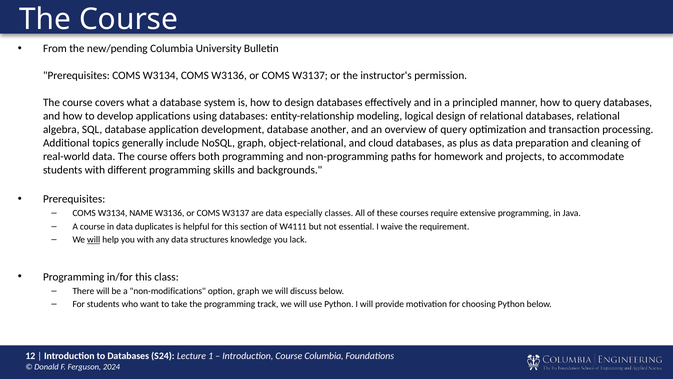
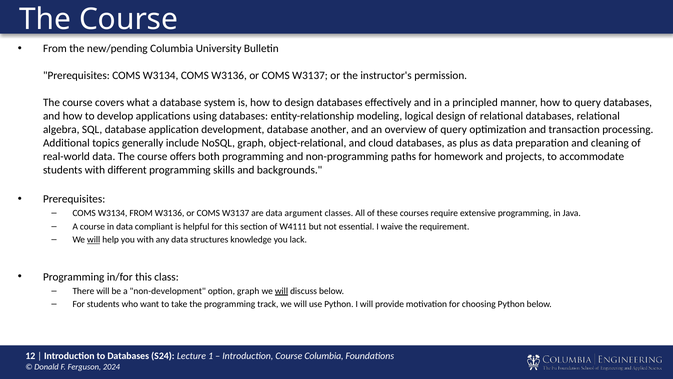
W3134 NAME: NAME -> FROM (141, 213)
especially: especially -> argument (304, 213)
duplicates: duplicates -> compliant (154, 226)
non-modifications: non-modifications -> non-development (168, 291)
will underline: none -> present (281, 291)
